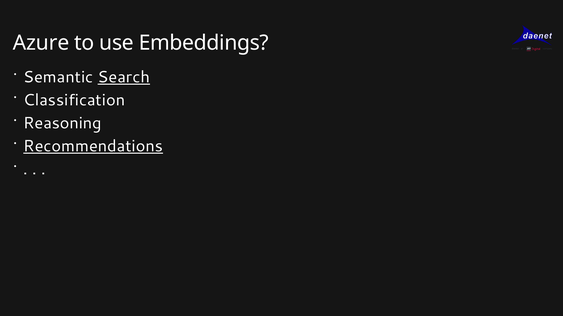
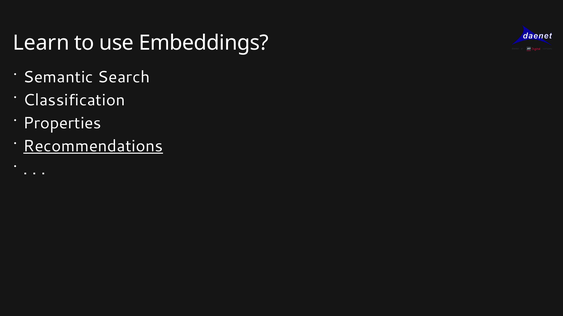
Azure: Azure -> Learn (41, 43)
Search underline: present -> none (124, 77)
Reasoning: Reasoning -> Properties (62, 123)
